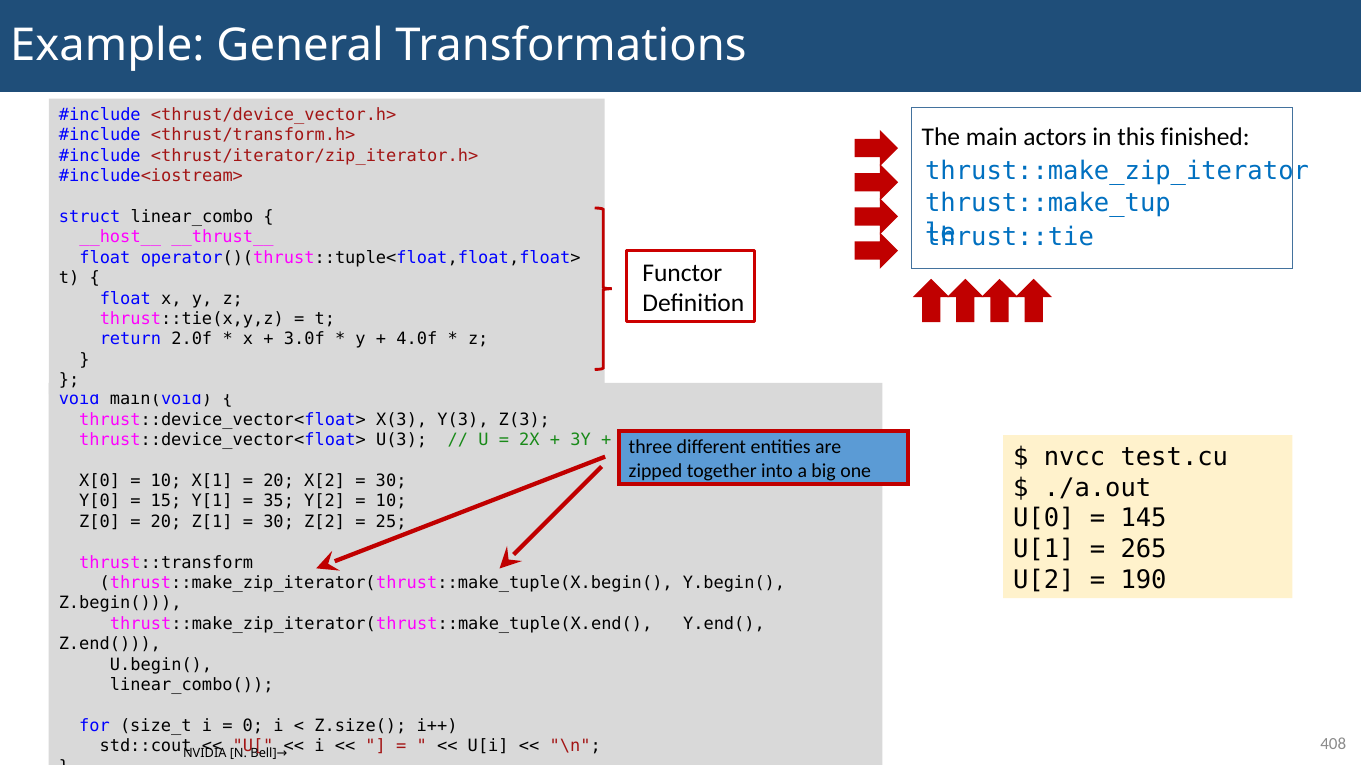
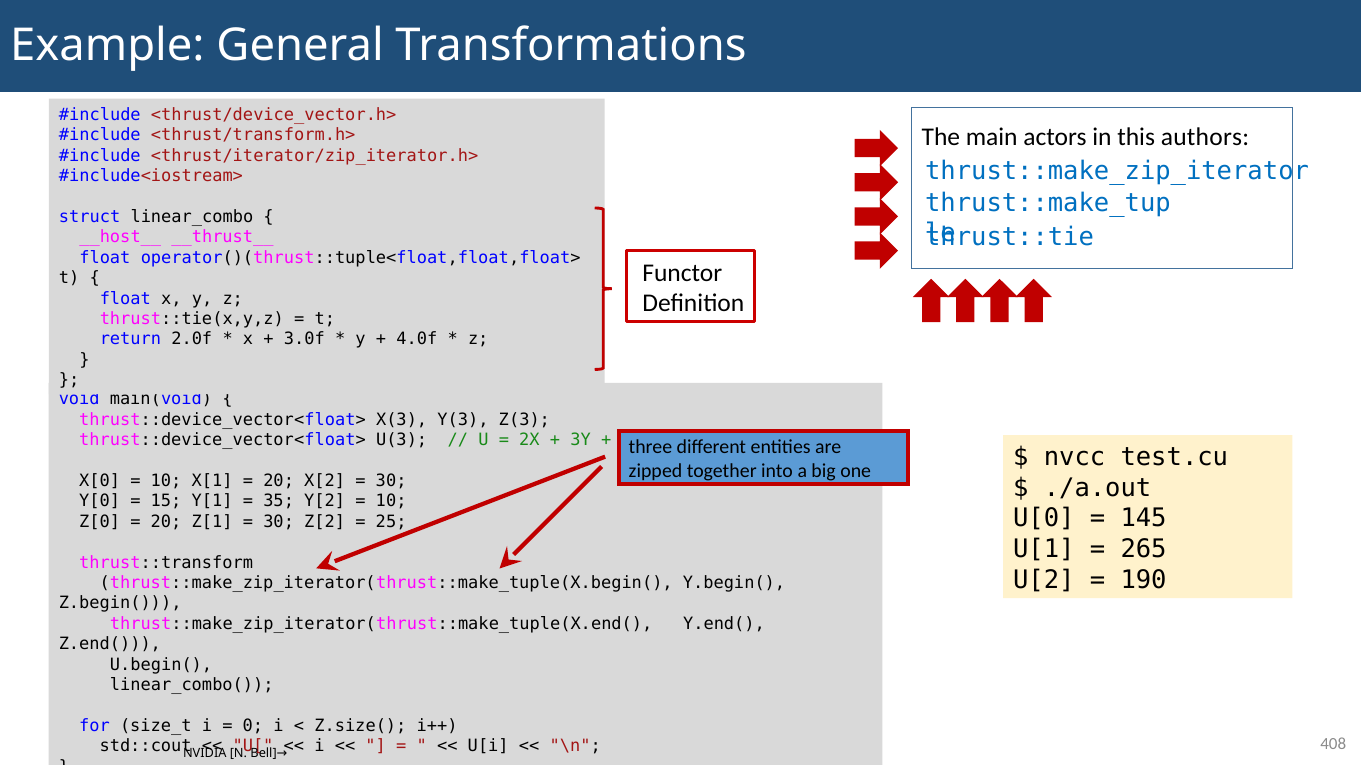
finished: finished -> authors (1205, 137)
